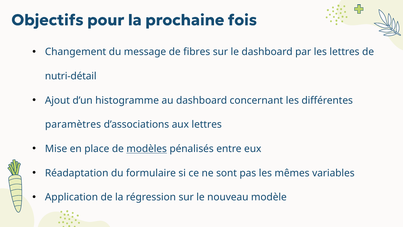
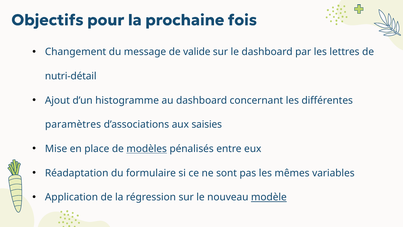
fibres: fibres -> valide (197, 52)
aux lettres: lettres -> saisies (207, 124)
modèle underline: none -> present (269, 197)
